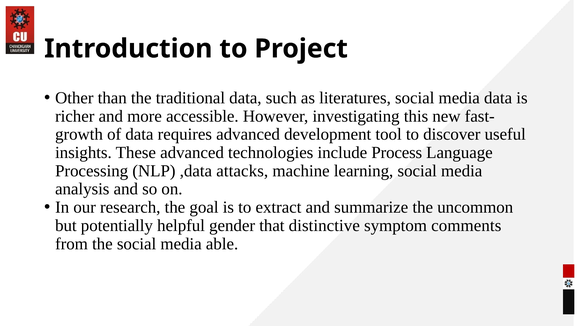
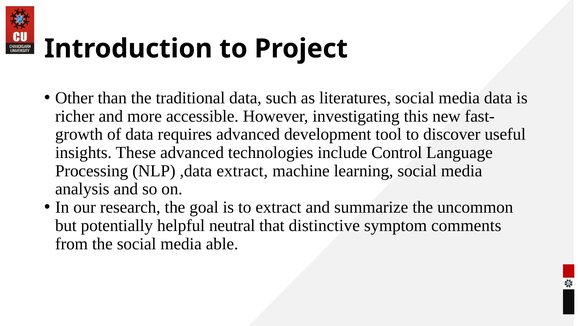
Process: Process -> Control (397, 153)
,data attacks: attacks -> extract (242, 171)
gender: gender -> neutral (232, 226)
